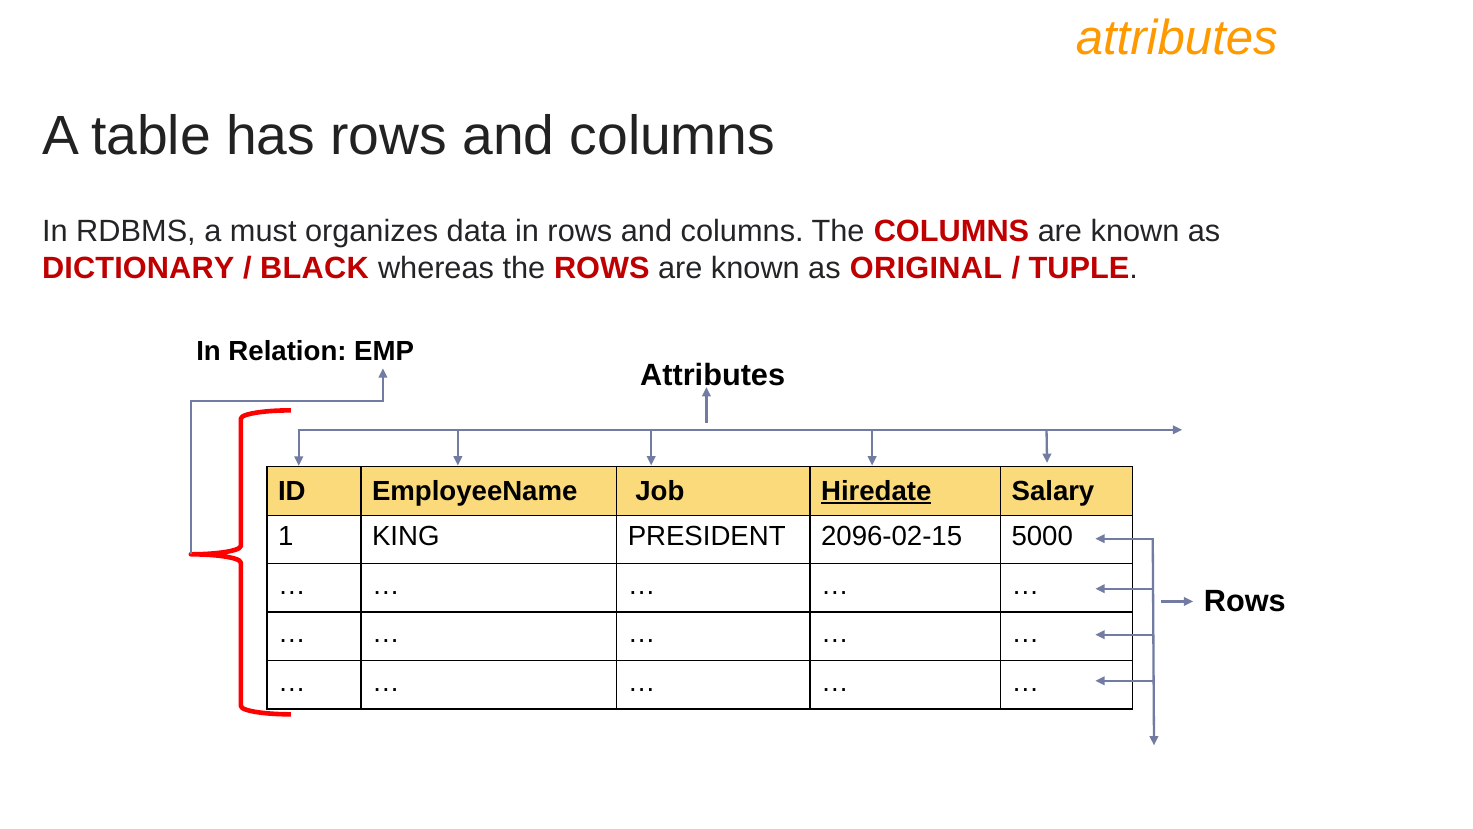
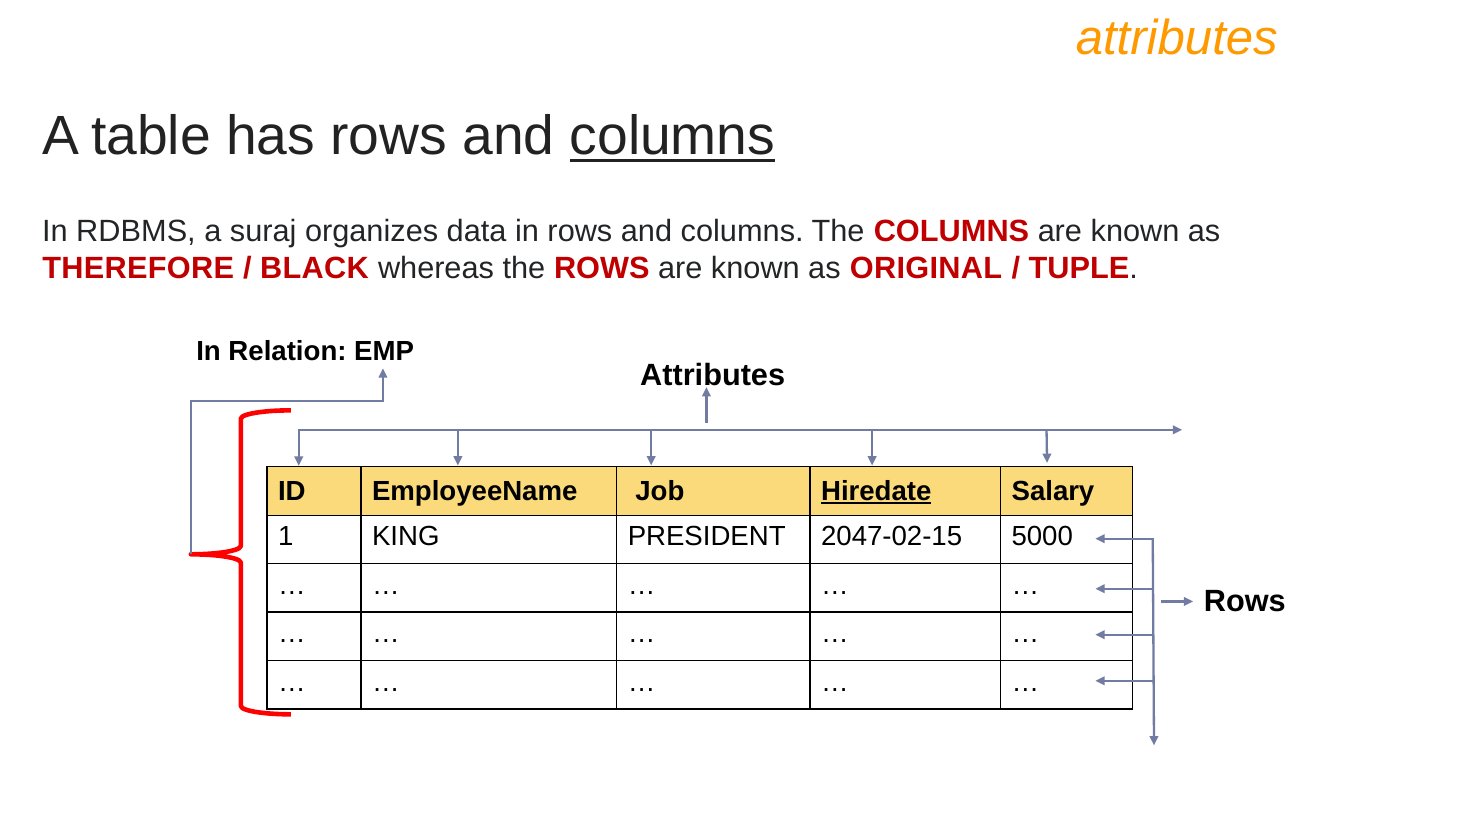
columns underline: none -> present (673, 136)
must: must -> suraj (263, 231)
DICTIONARY: DICTIONARY -> THEREFORE (138, 268)
2096-02-15: 2096-02-15 -> 2047-02-15 (892, 536)
